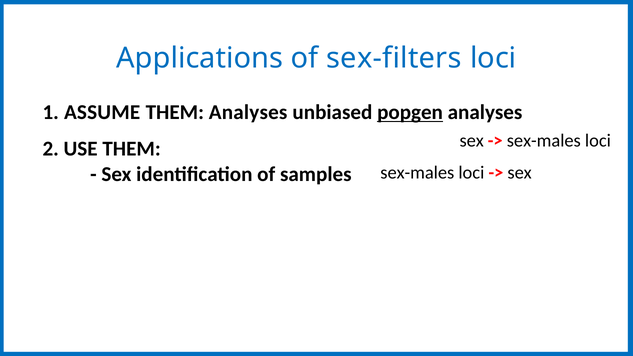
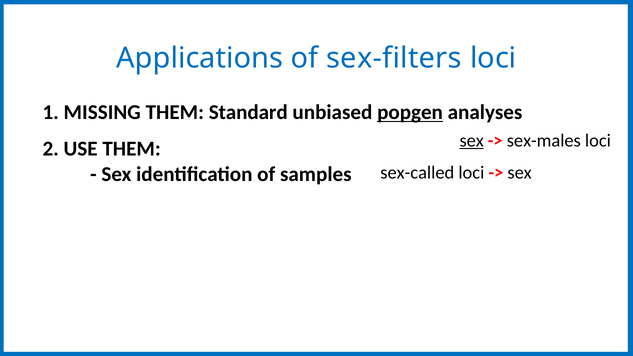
ASSUME: ASSUME -> MISSING (102, 113)
THEM Analyses: Analyses -> Standard (248, 113)
sex underline: none -> present (472, 140)
sex-males: sex-males -> sex-called (417, 173)
